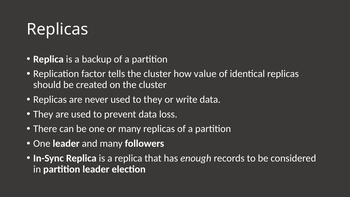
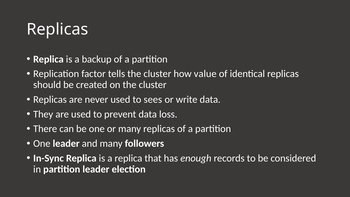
to they: they -> sees (153, 99)
